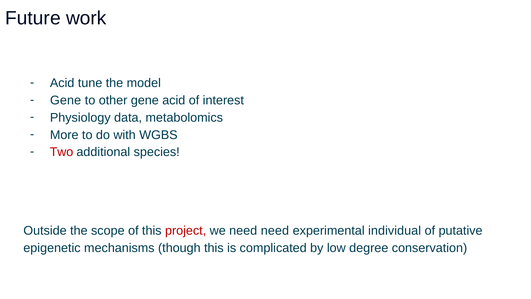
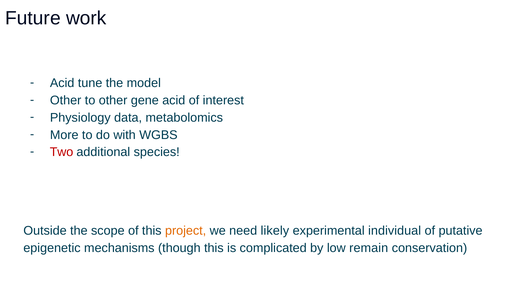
Gene: Gene -> Other (66, 100)
project colour: red -> orange (186, 230)
need need: need -> likely (275, 230)
degree: degree -> remain (369, 248)
